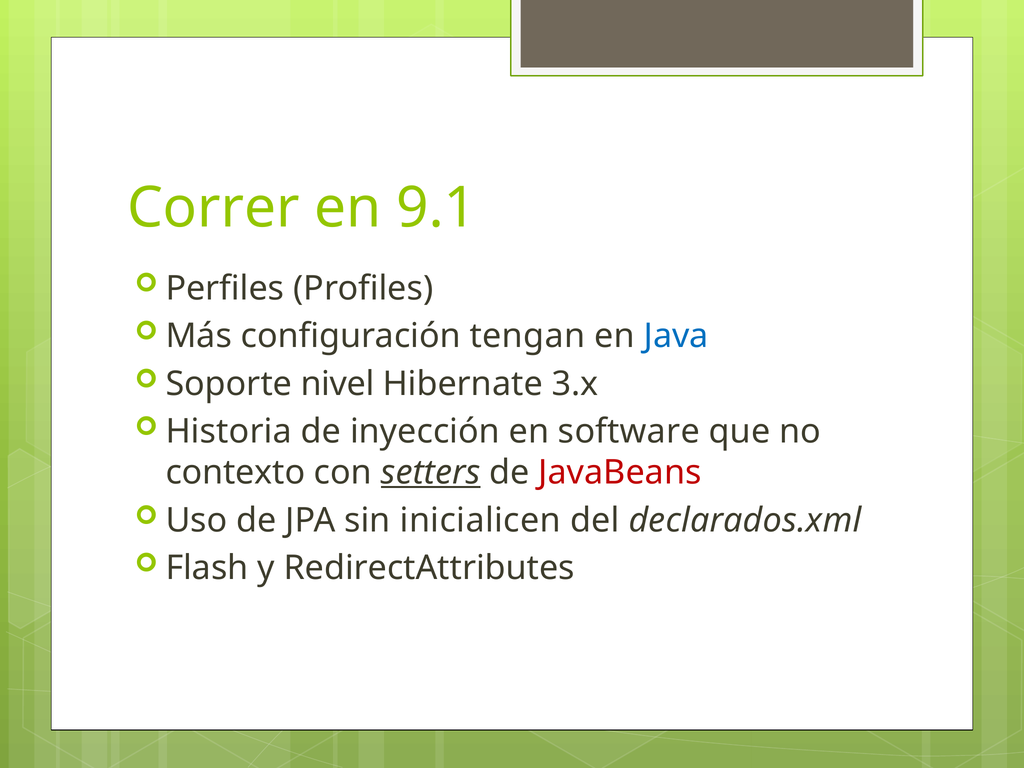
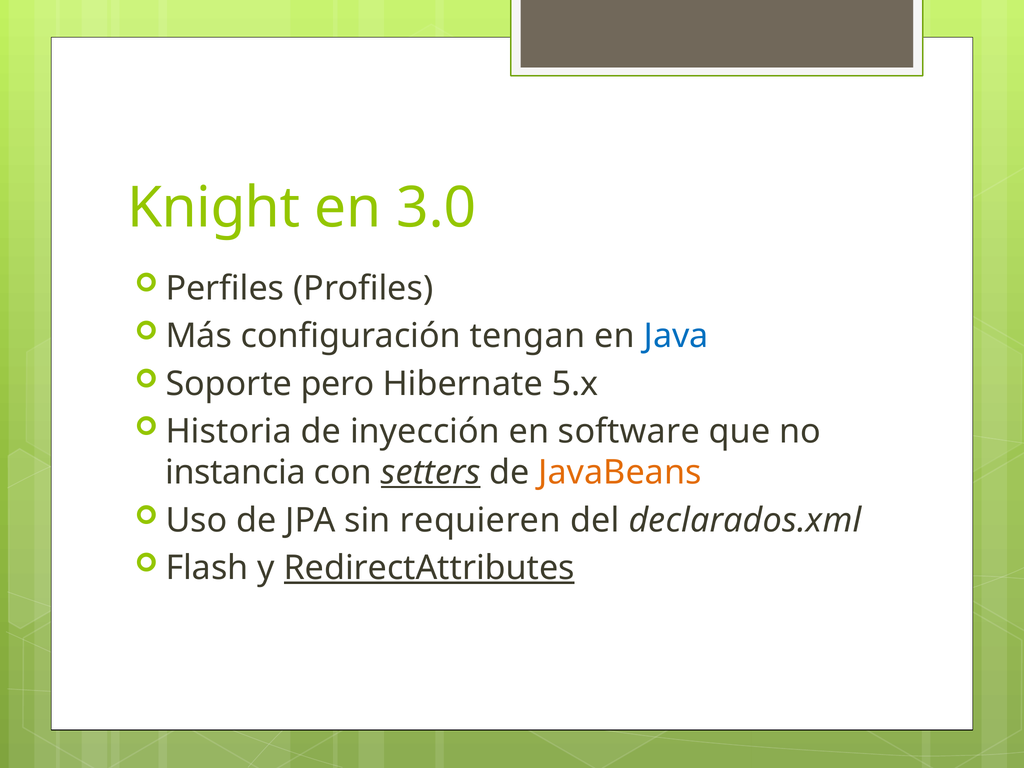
Correr: Correr -> Knight (214, 208)
9.1: 9.1 -> 3.0 (436, 208)
nivel: nivel -> pero (338, 384)
3.x: 3.x -> 5.x (575, 384)
contexto: contexto -> instancia (235, 473)
JavaBeans colour: red -> orange (620, 473)
inicialicen: inicialicen -> requieren (480, 520)
RedirectAttributes underline: none -> present (429, 568)
